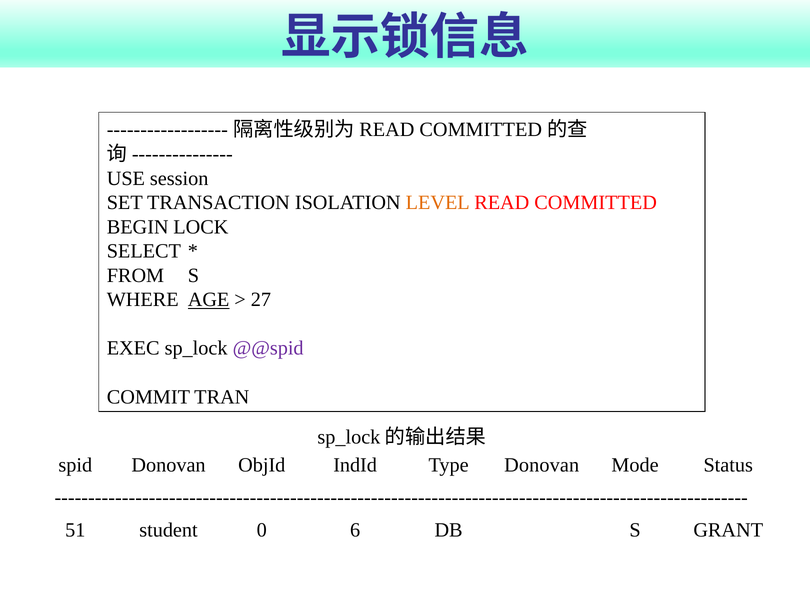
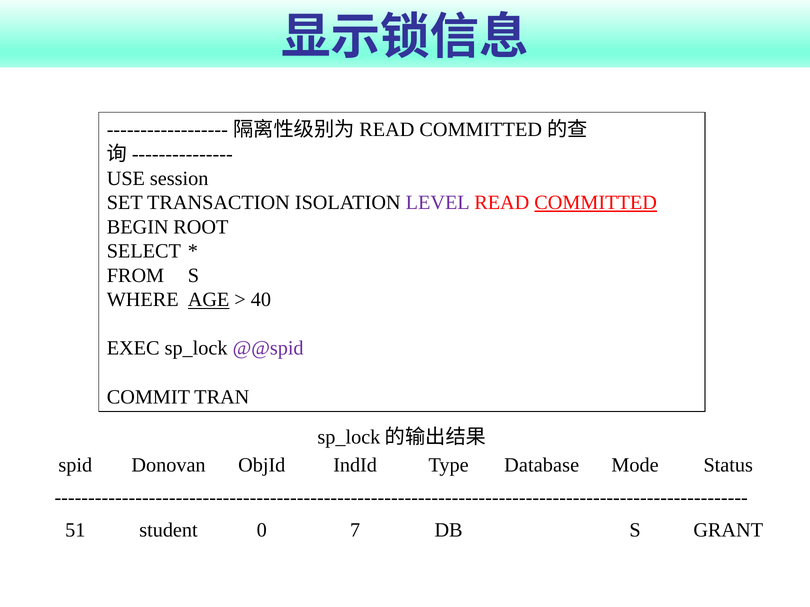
LEVEL colour: orange -> purple (438, 203)
COMMITTED underline: none -> present (596, 203)
LOCK: LOCK -> ROOT (201, 227)
27: 27 -> 40 (261, 300)
Type Donovan: Donovan -> Database (542, 466)
6: 6 -> 7 (355, 531)
